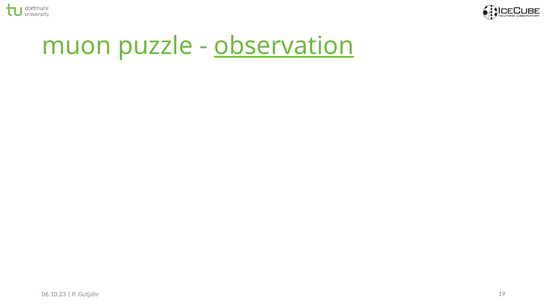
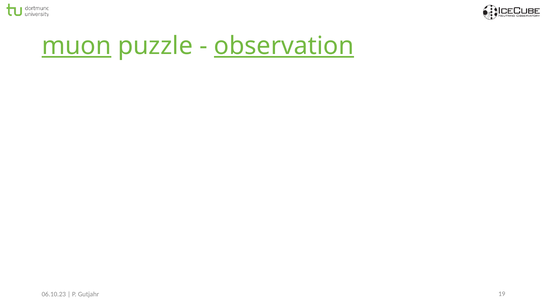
muon underline: none -> present (76, 46)
